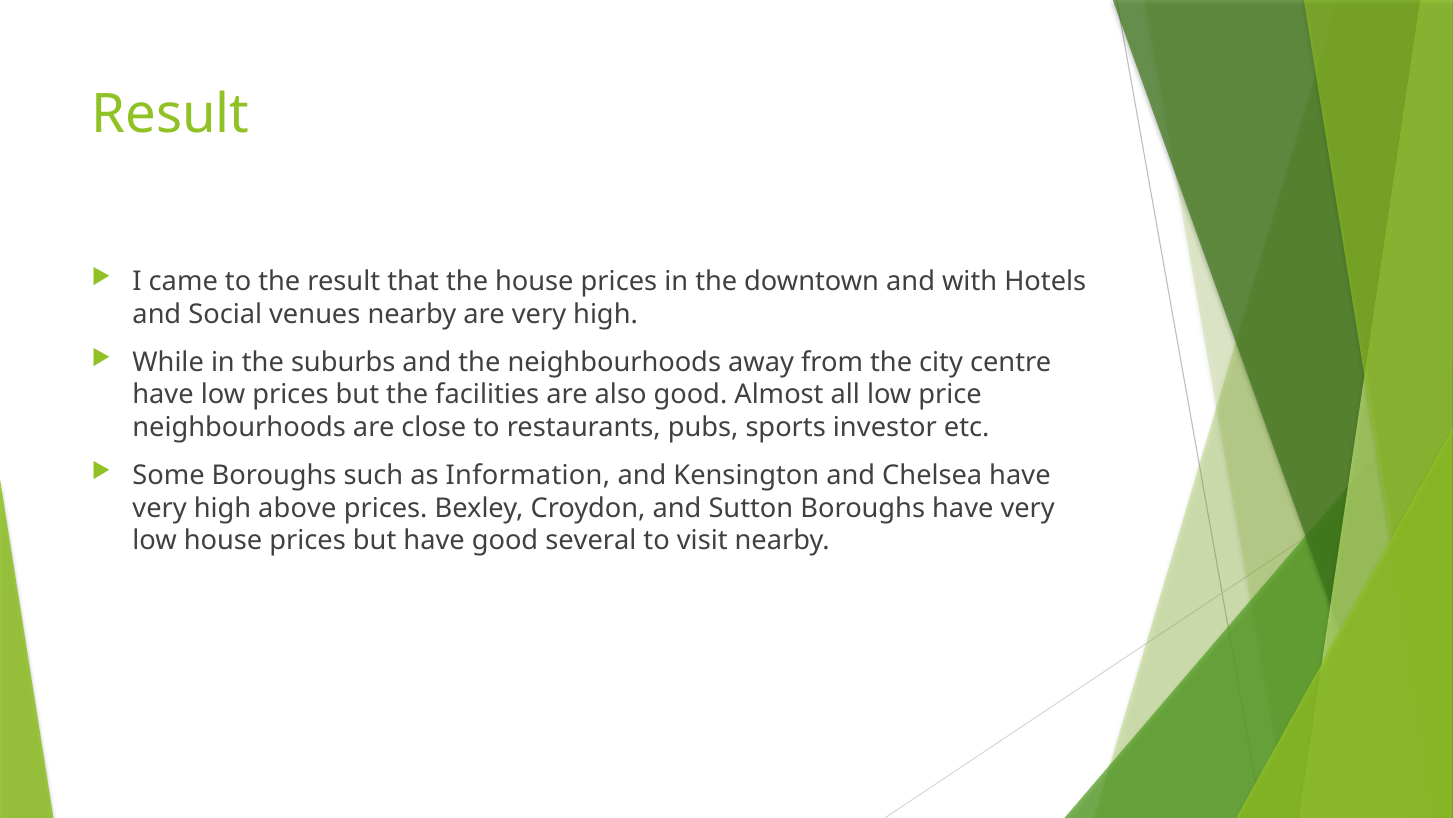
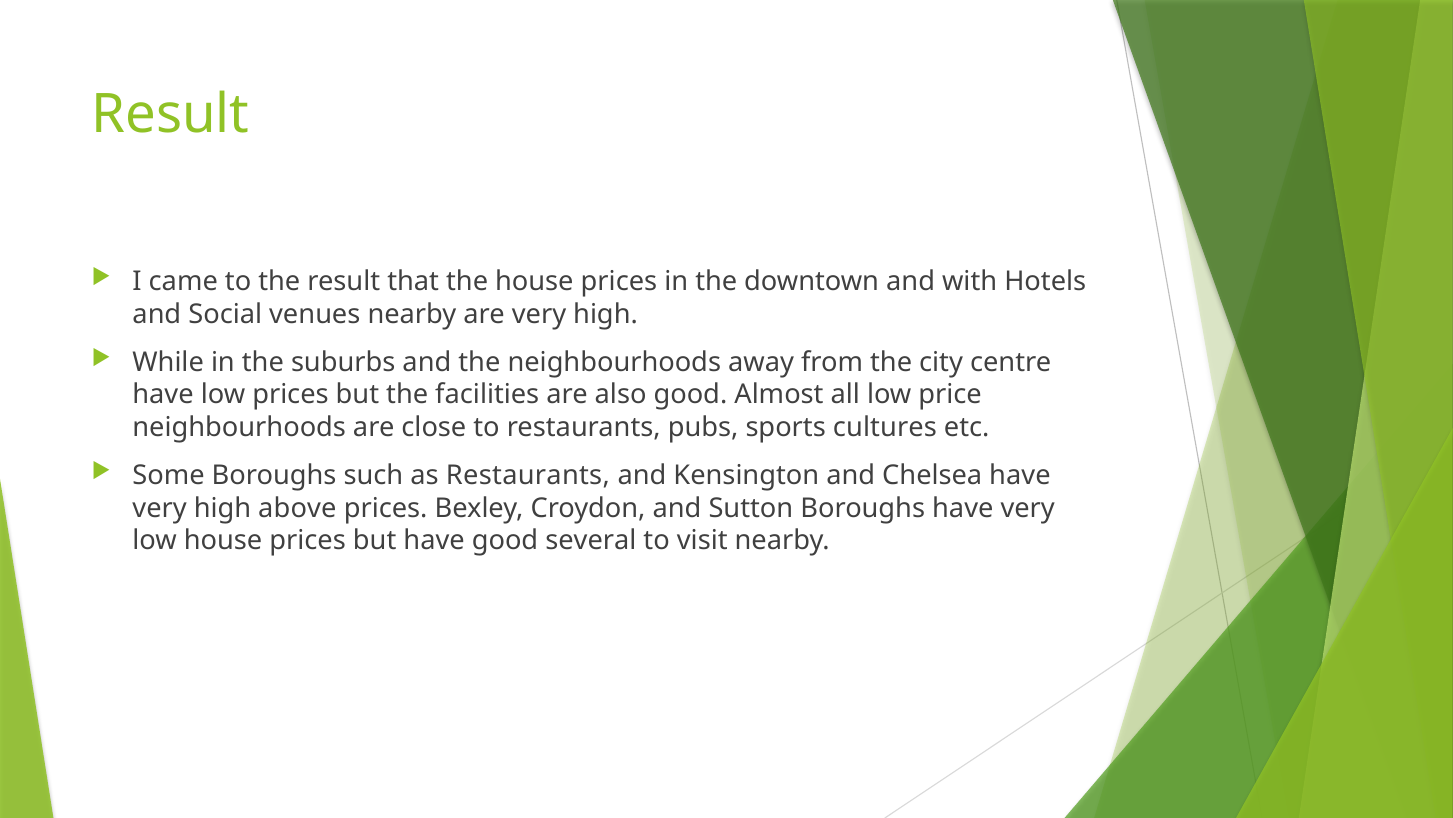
investor: investor -> cultures (885, 427)
as Information: Information -> Restaurants (528, 475)
